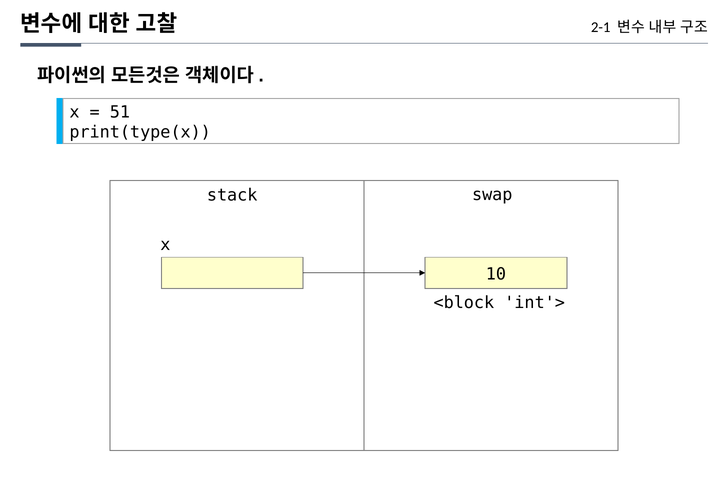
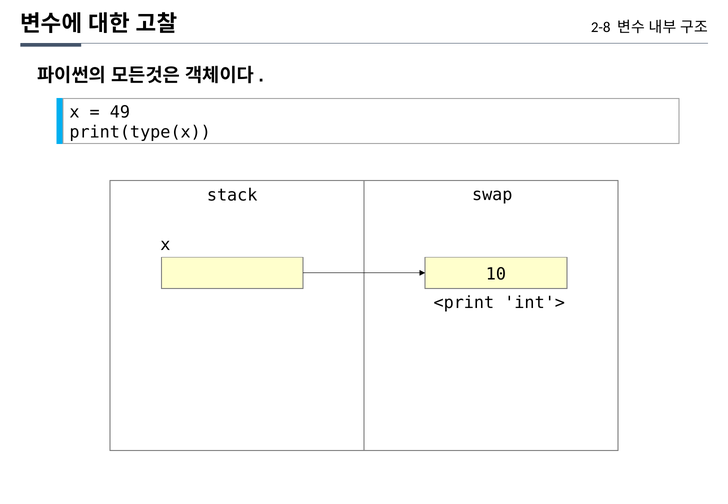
2-1: 2-1 -> 2-8 (601, 28)
51: 51 -> 49 (120, 112)
<block: <block -> <print (464, 303)
